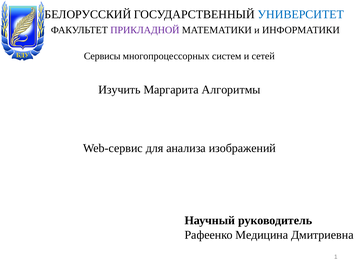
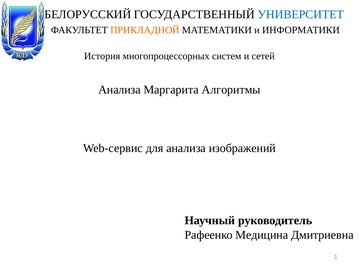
ПРИКЛАДНОЙ colour: purple -> orange (145, 30)
Сервисы: Сервисы -> История (102, 56)
Изучить: Изучить -> Анализа (120, 90)
